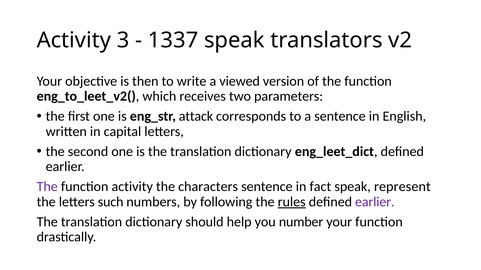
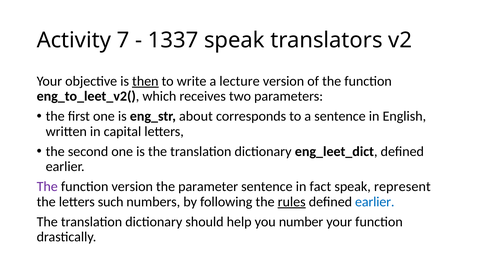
3: 3 -> 7 (123, 40)
then underline: none -> present (145, 81)
viewed: viewed -> lecture (240, 81)
attack: attack -> about (196, 117)
function activity: activity -> version (132, 187)
characters: characters -> parameter (208, 187)
earlier colour: purple -> blue (375, 202)
